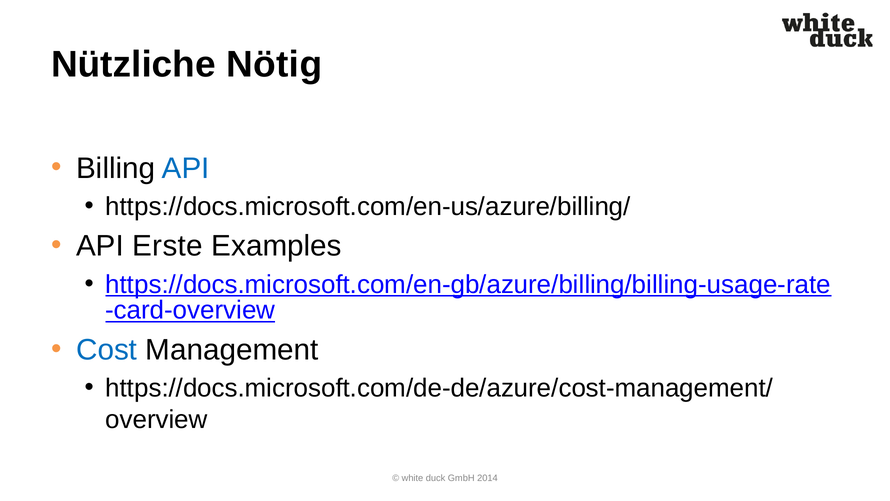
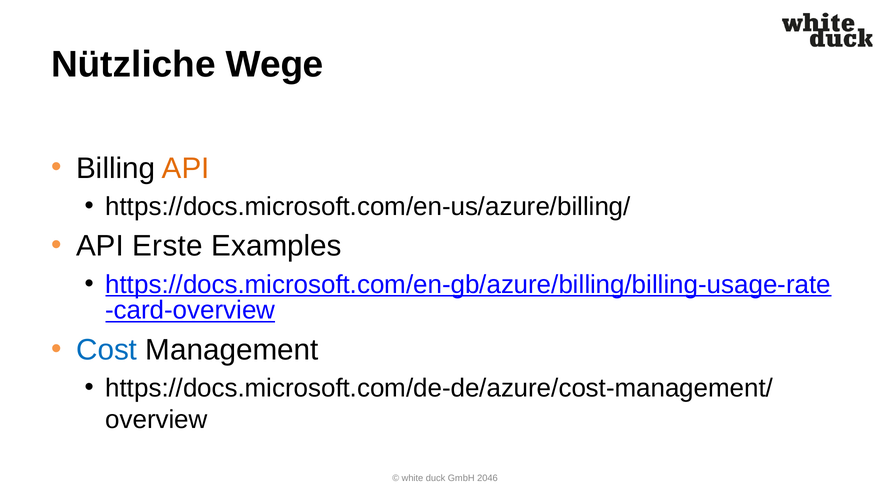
Nötig: Nötig -> Wege (275, 64)
API colour: blue -> orange (186, 168)
2014: 2014 -> 2046 (487, 478)
